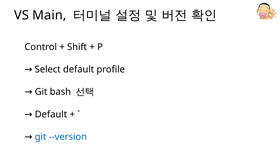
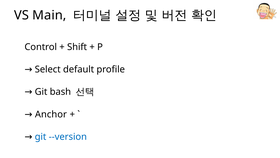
Default: Default -> Anchor (51, 114)
